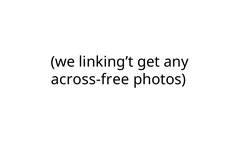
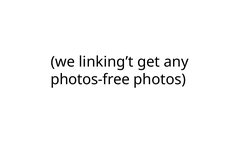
across-free: across-free -> photos-free (90, 79)
